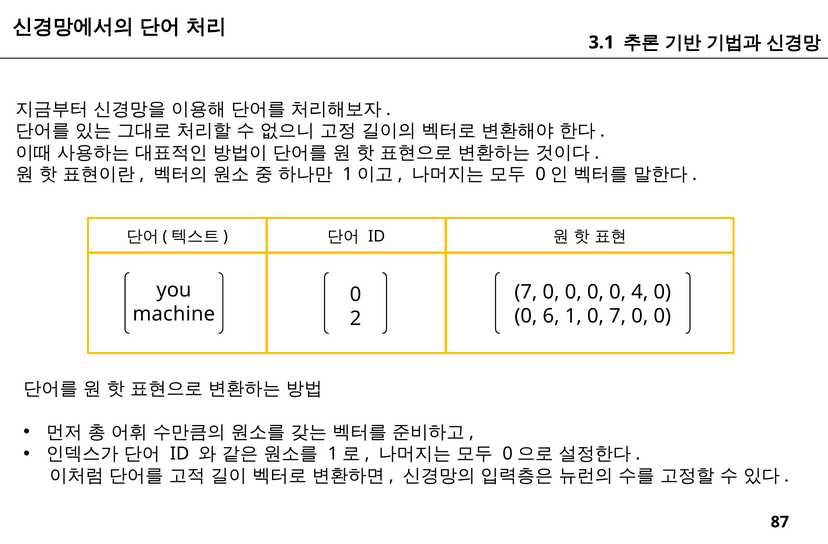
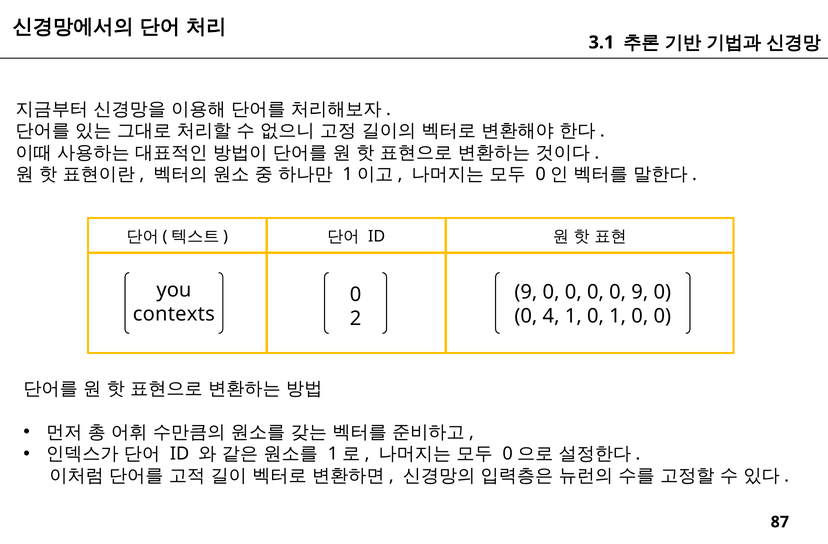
7: 7 -> 9 (526, 292)
0 4: 4 -> 9 (640, 292)
machine: machine -> contexts (174, 314)
6: 6 -> 4 (551, 316)
0 7: 7 -> 1 (618, 316)
